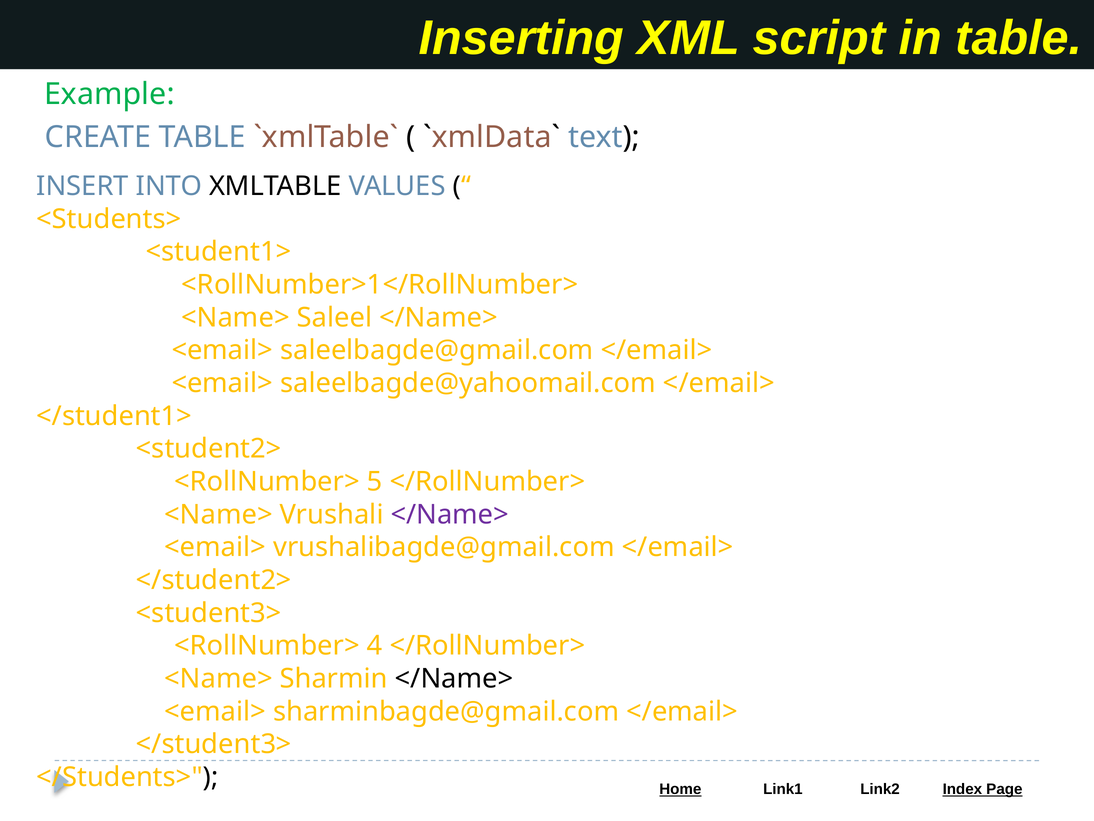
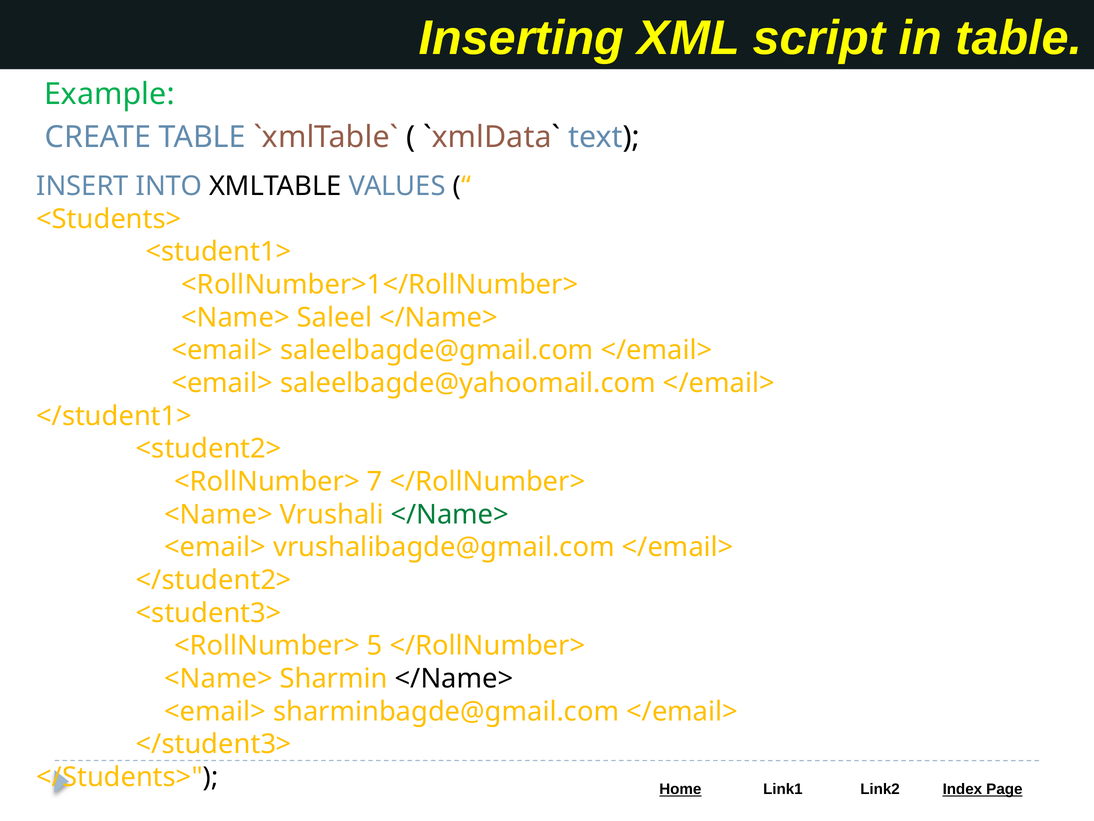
5: 5 -> 7 (375, 481)
</Name> colour: purple -> green (450, 514)
4: 4 -> 5 (375, 646)
